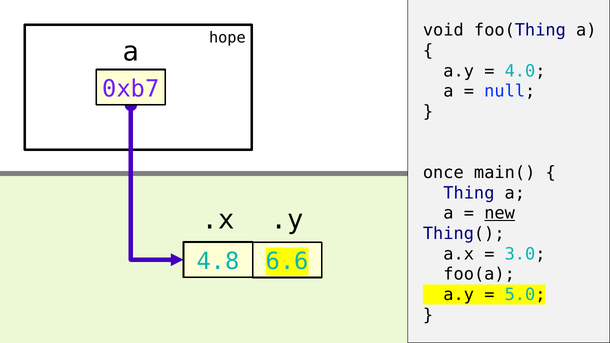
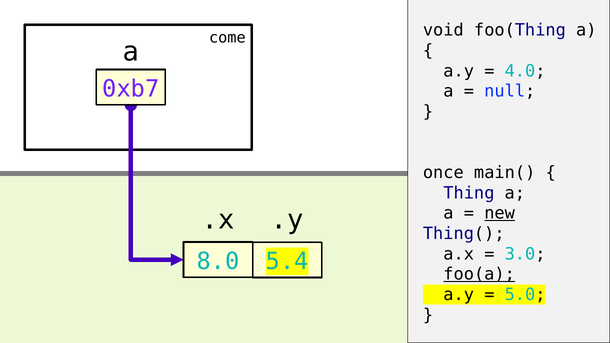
hope: hope -> come (227, 38)
4.8: 4.8 -> 8.0 (218, 261)
6.6: 6.6 -> 5.4 (287, 262)
foo(a underline: none -> present (479, 274)
